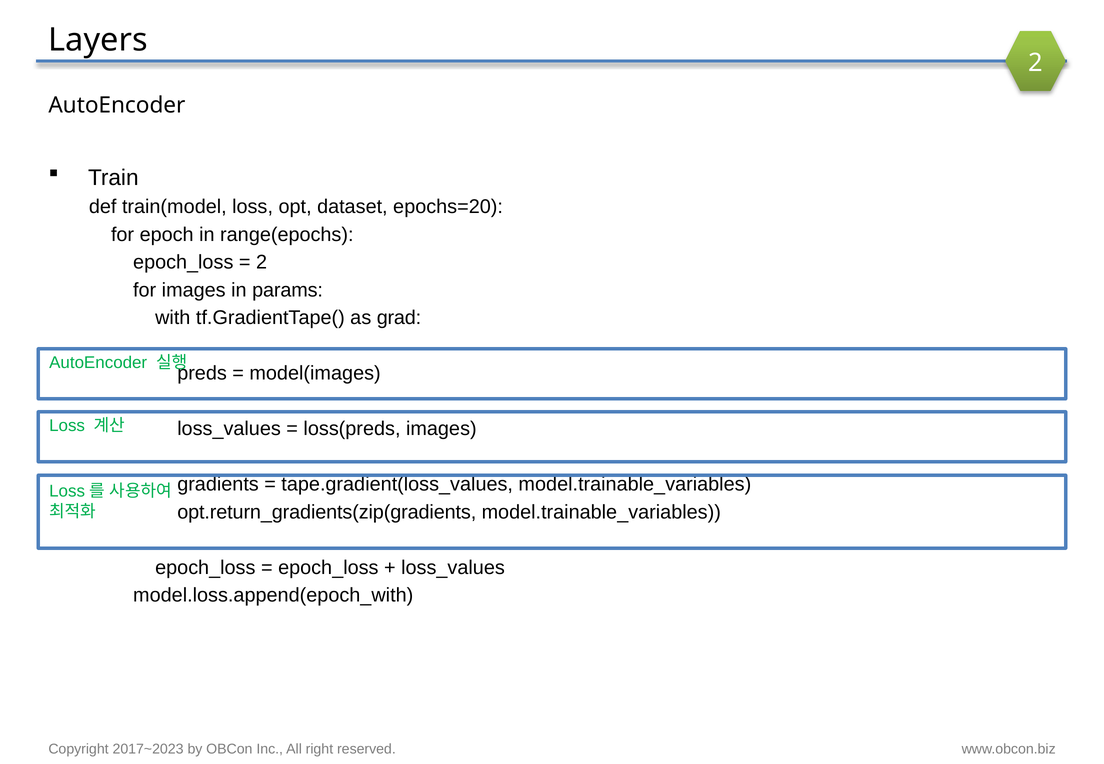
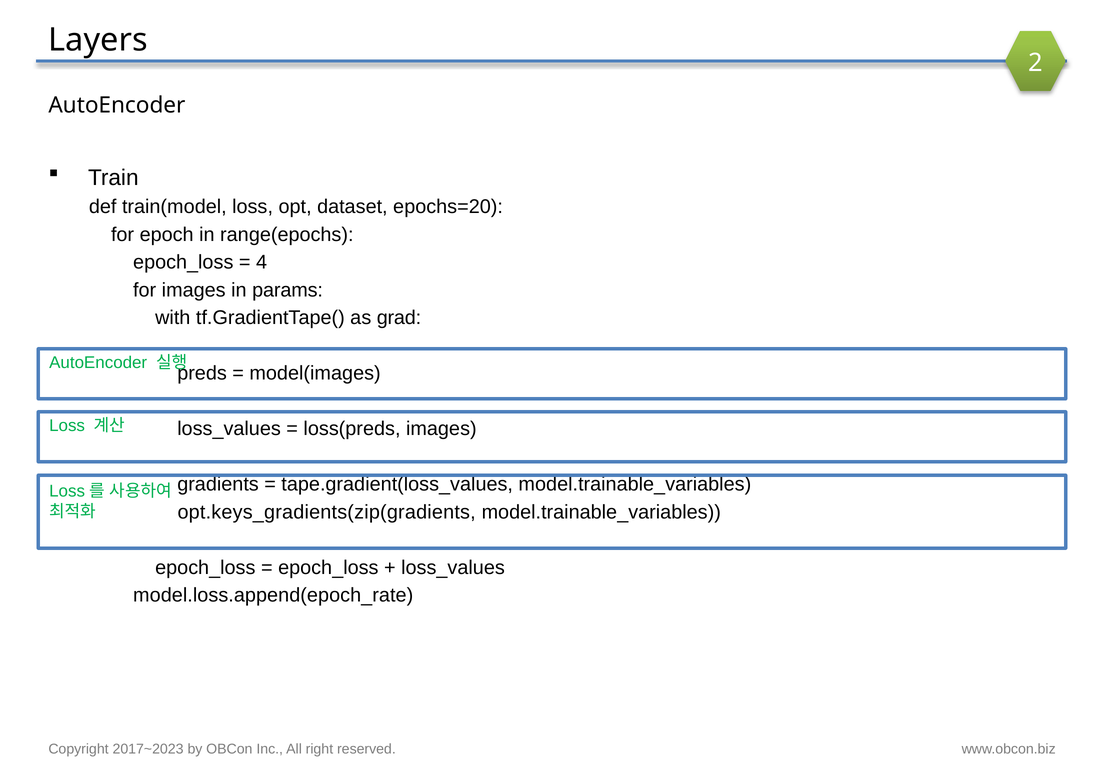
2: 2 -> 4 (262, 262)
opt.return_gradients(zip(gradients: opt.return_gradients(zip(gradients -> opt.keys_gradients(zip(gradients (327, 512)
model.loss.append(epoch_with: model.loss.append(epoch_with -> model.loss.append(epoch_rate (273, 596)
